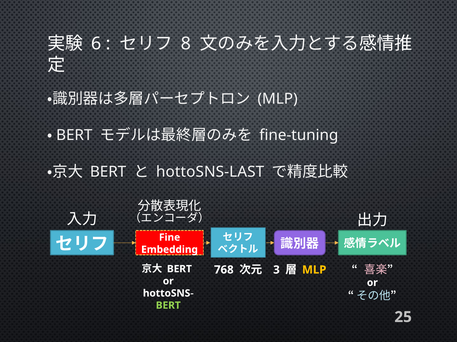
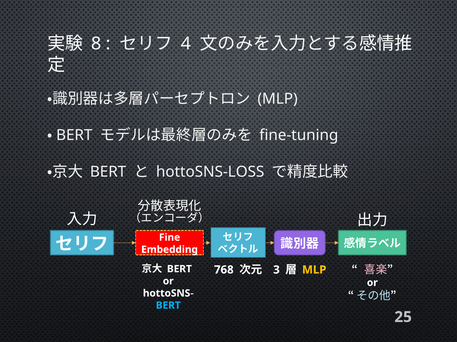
6: 6 -> 8 (96, 44)
8: 8 -> 4 (186, 44)
hottoSNS-LAST: hottoSNS-LAST -> hottoSNS-LOSS (210, 172)
BERT colour: light green -> light blue (168, 306)
